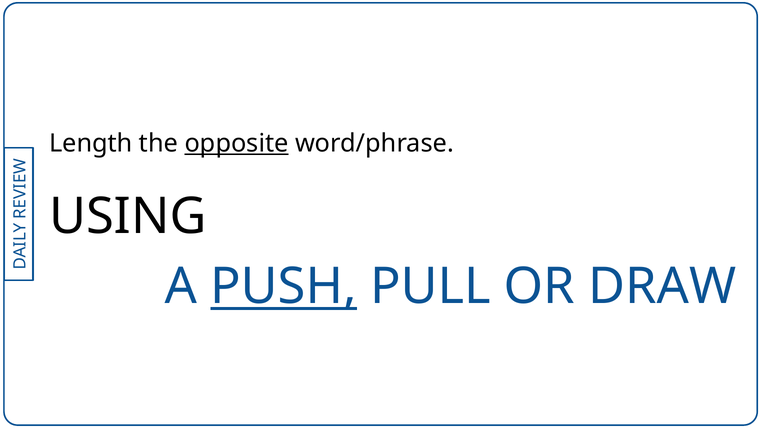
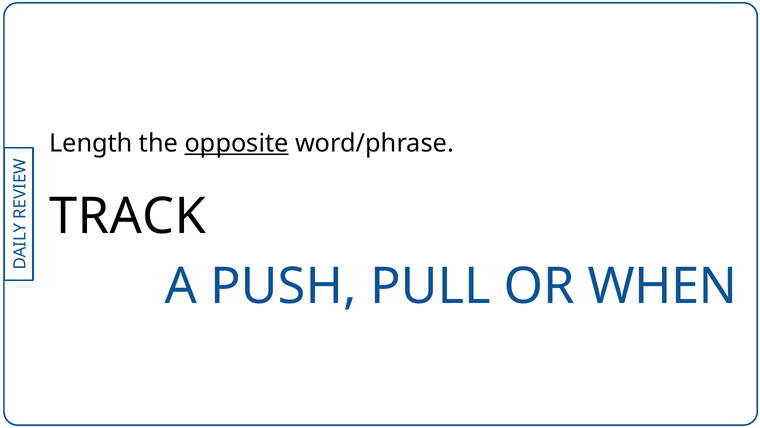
USING: USING -> TRACK (128, 216)
PUSH underline: present -> none (284, 286)
DRAW: DRAW -> WHEN (663, 286)
